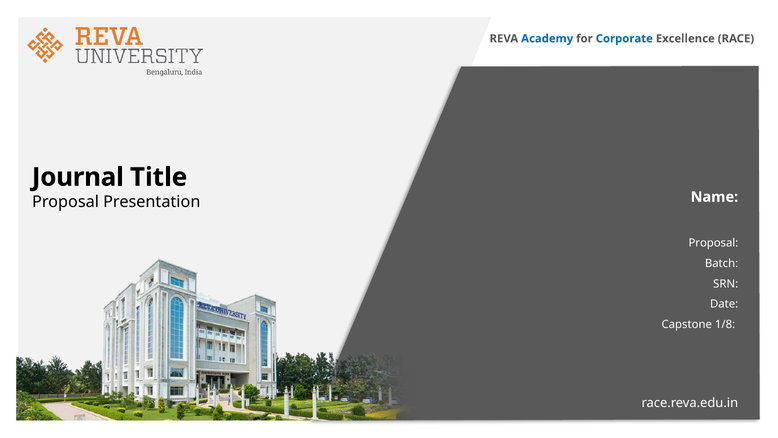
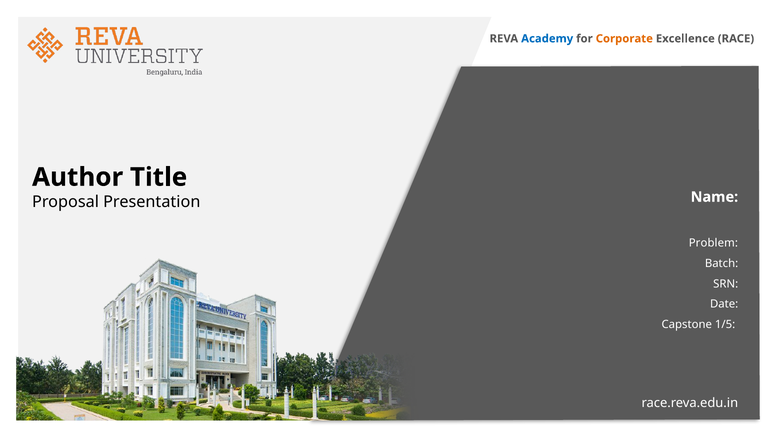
Corporate colour: blue -> orange (624, 39)
Journal: Journal -> Author (78, 177)
Proposal: Proposal -> Problem (713, 243)
1/8: 1/8 -> 1/5 (725, 324)
